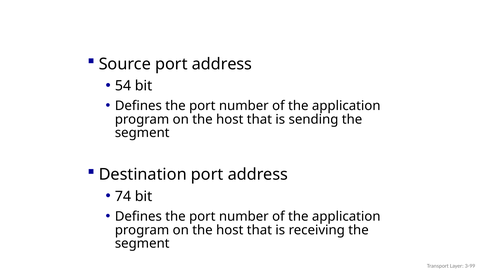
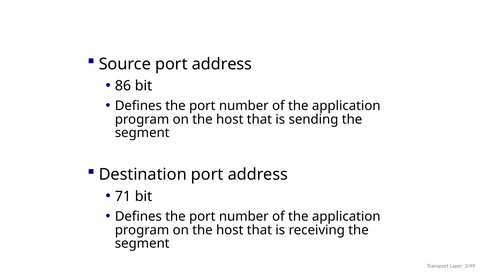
54: 54 -> 86 (123, 86)
74: 74 -> 71 (123, 196)
